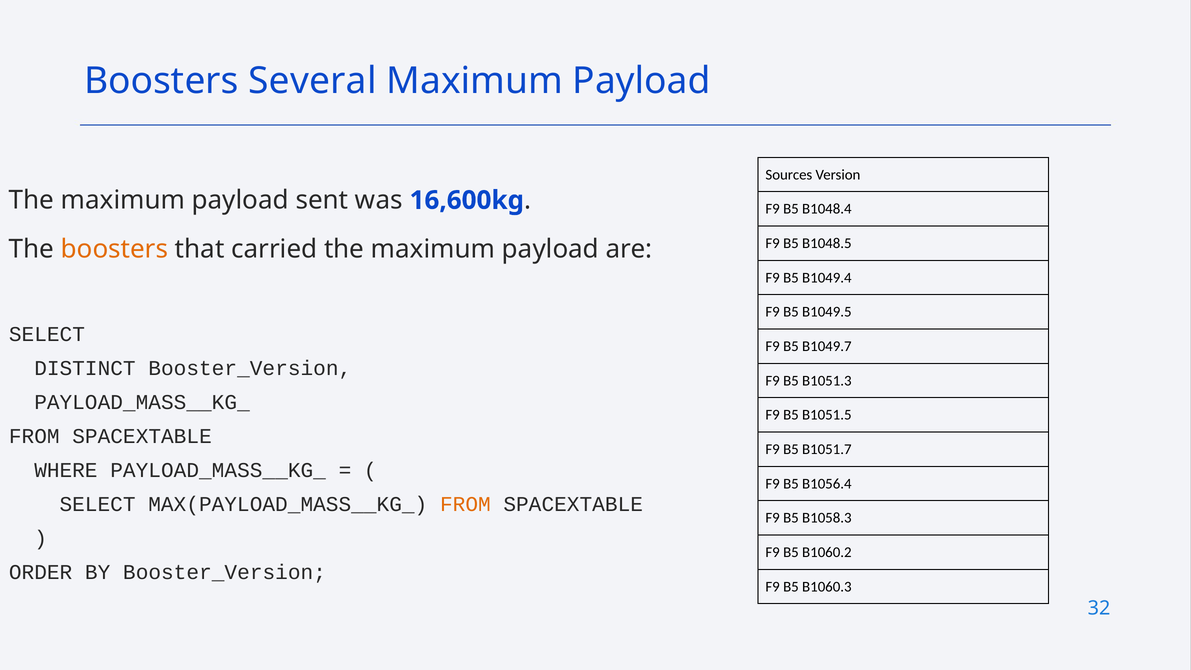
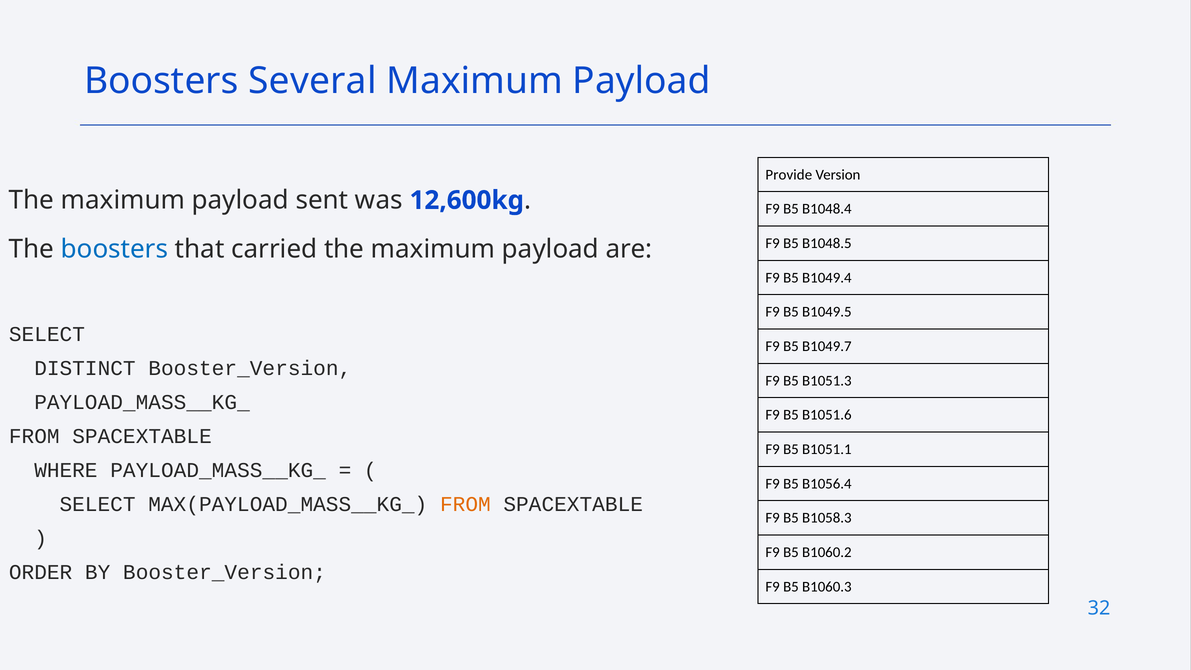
Sources: Sources -> Provide (789, 175)
16,600kg: 16,600kg -> 12,600kg (467, 200)
boosters colour: orange -> blue (115, 249)
B1051.5: B1051.5 -> B1051.6 (827, 415)
B1051.7: B1051.7 -> B1051.1 (827, 449)
